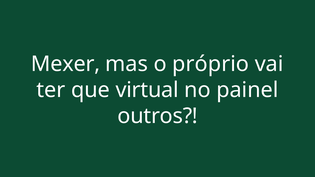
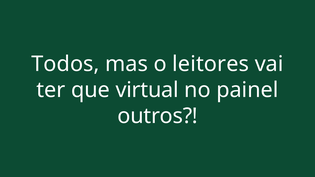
Mexer: Mexer -> Todos (65, 64)
próprio: próprio -> leitores (211, 64)
